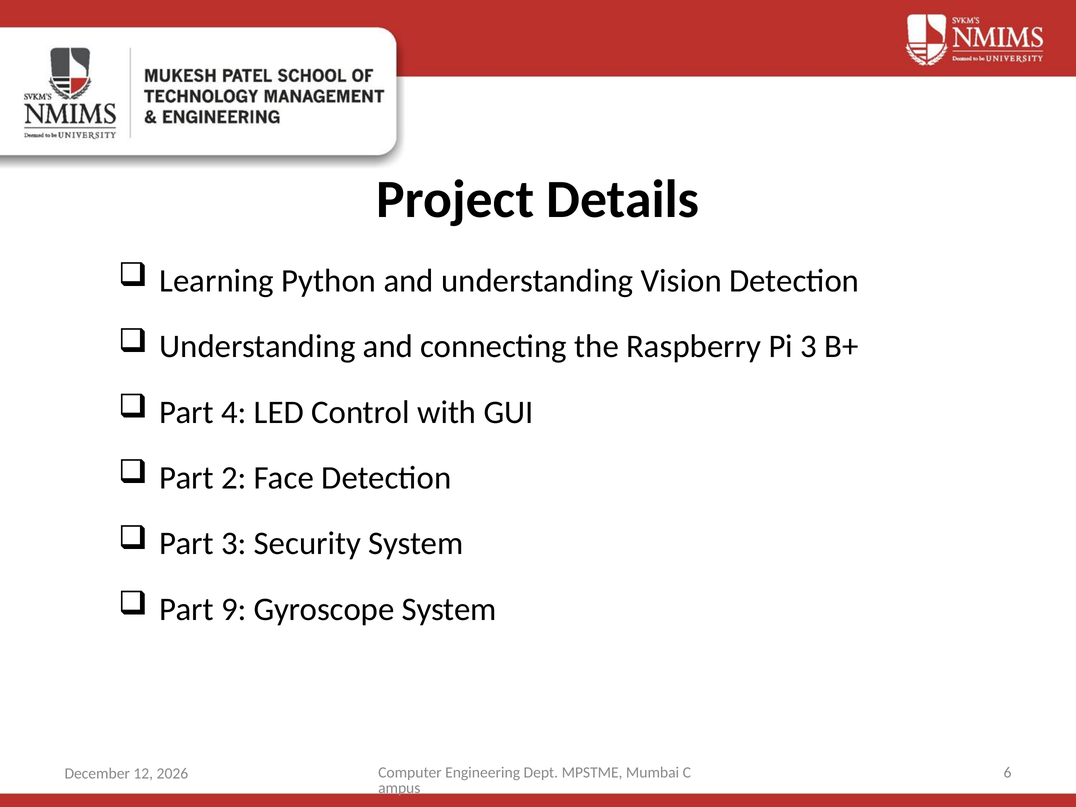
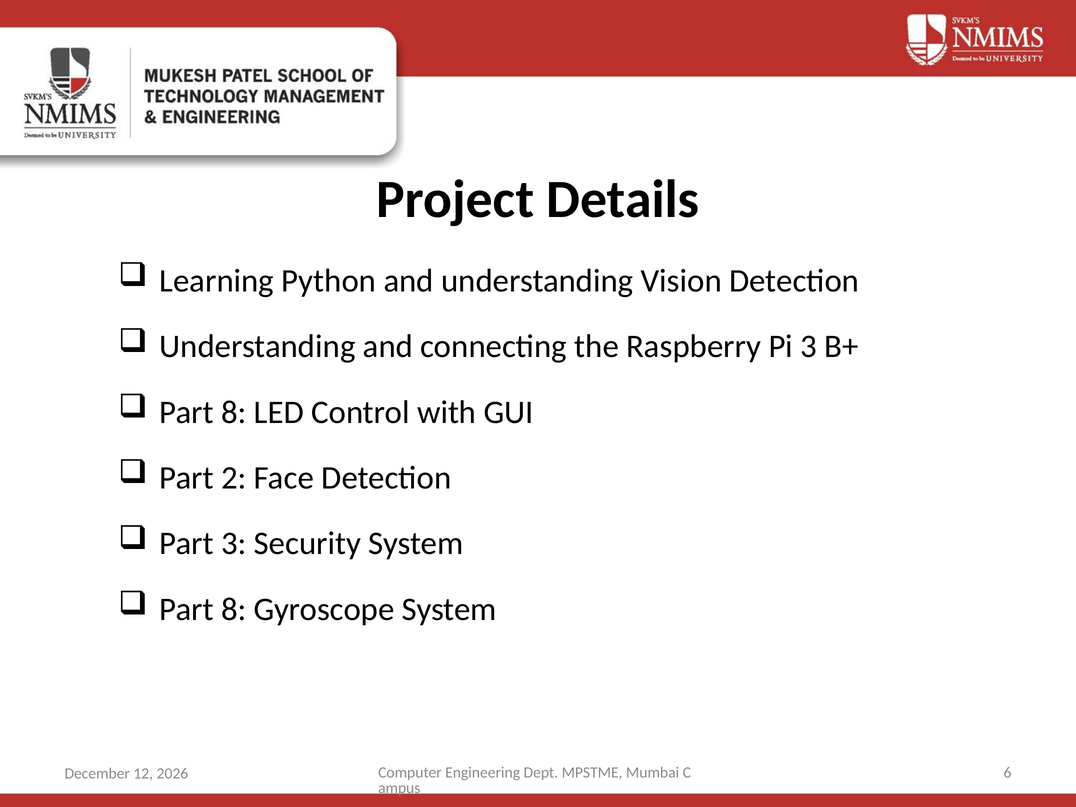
4: 4 -> 8 (234, 412)
9: 9 -> 8 (234, 609)
